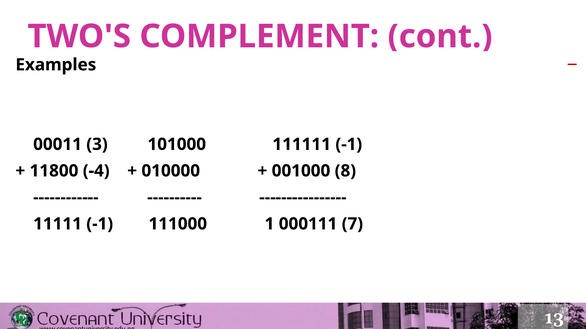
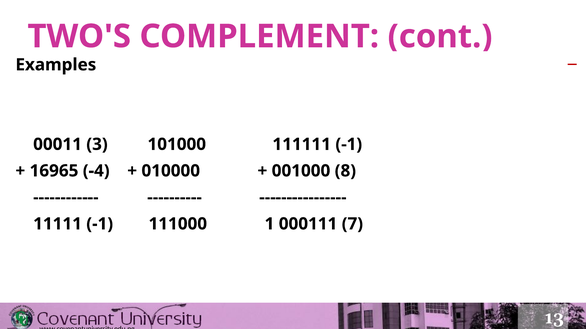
11800: 11800 -> 16965 (54, 171)
